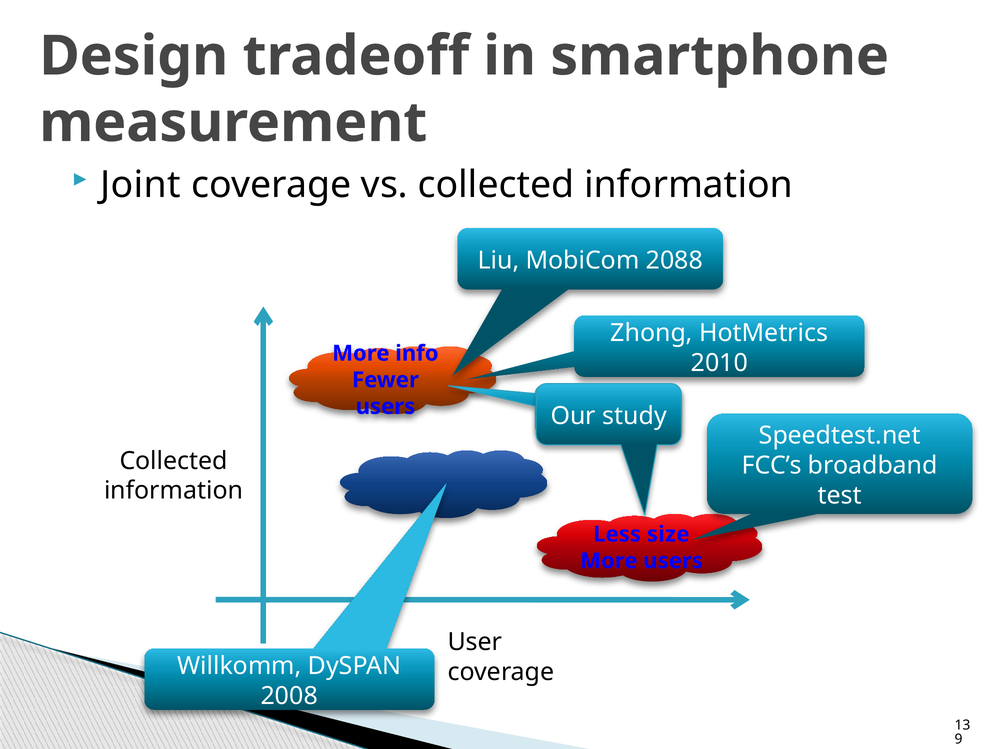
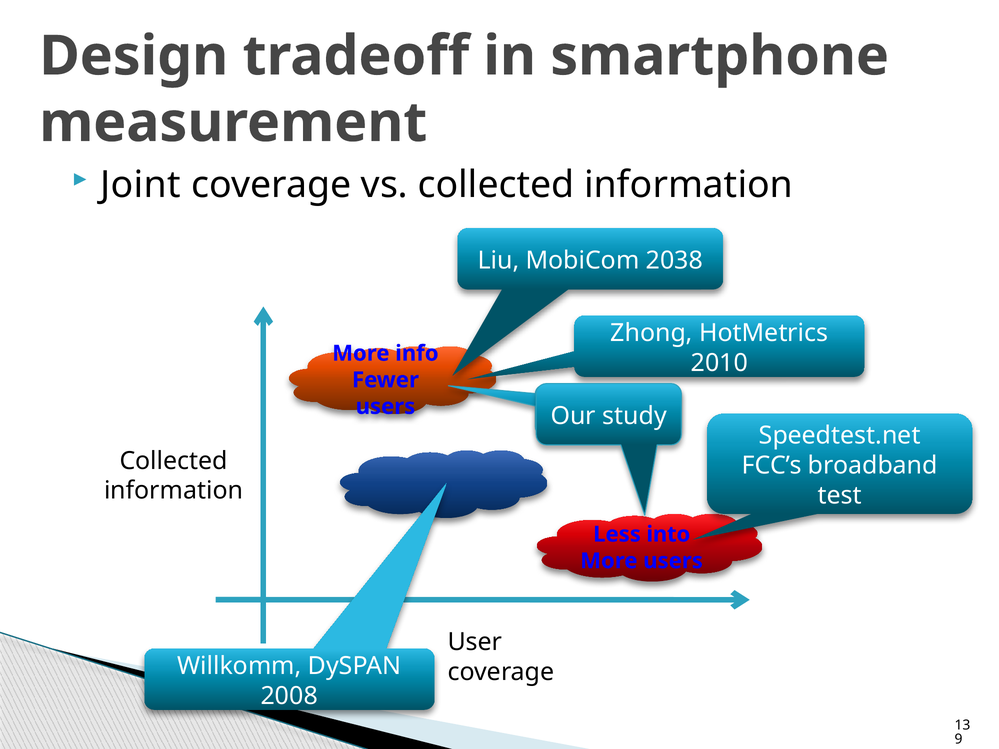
2088: 2088 -> 2038 (674, 261)
size: size -> into (668, 534)
